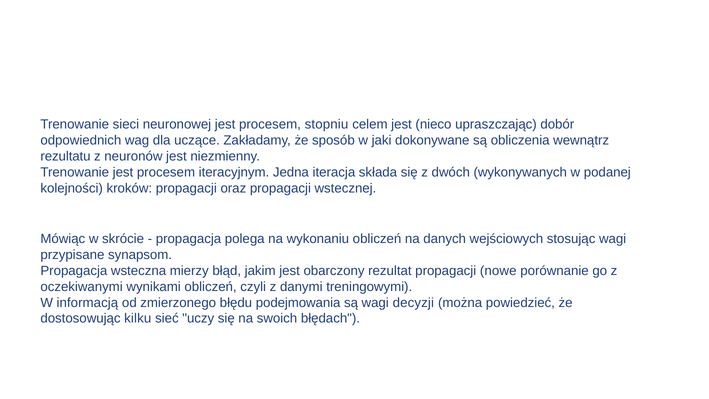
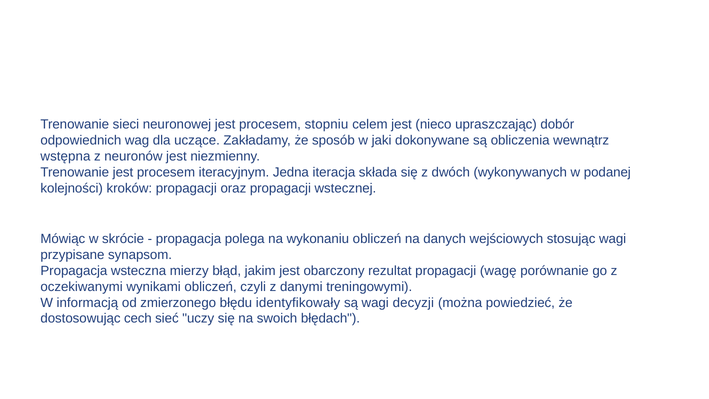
rezultatu: rezultatu -> wstępna (65, 156)
nowe: nowe -> wagę (498, 271)
podejmowania: podejmowania -> identyfikowały (298, 302)
kilku: kilku -> cech (138, 318)
